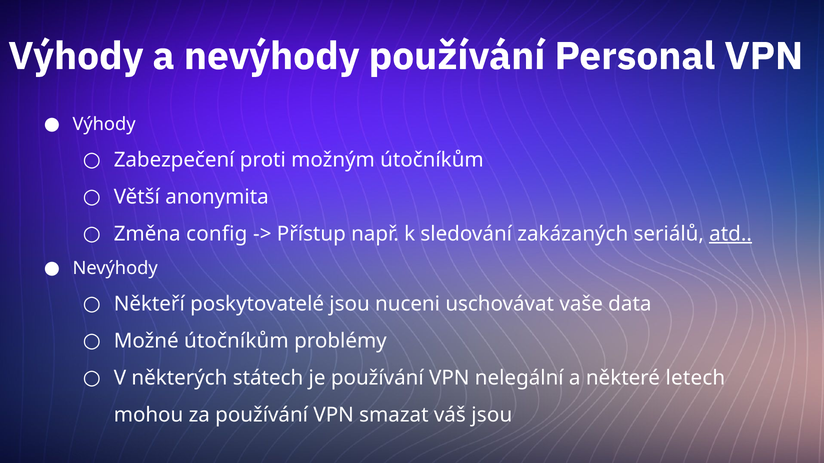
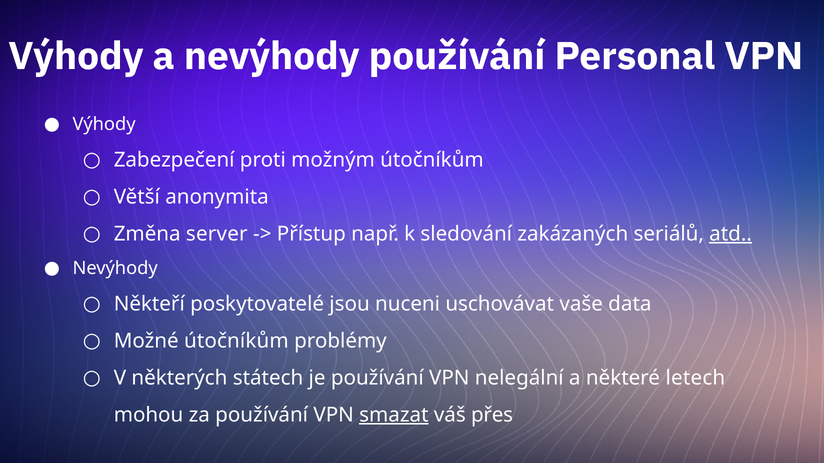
config: config -> server (217, 234)
smazat underline: none -> present (394, 415)
váš jsou: jsou -> přes (492, 415)
